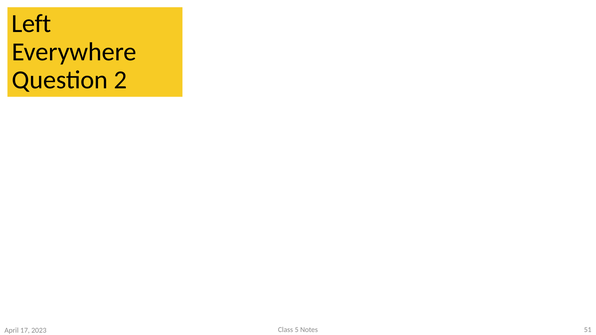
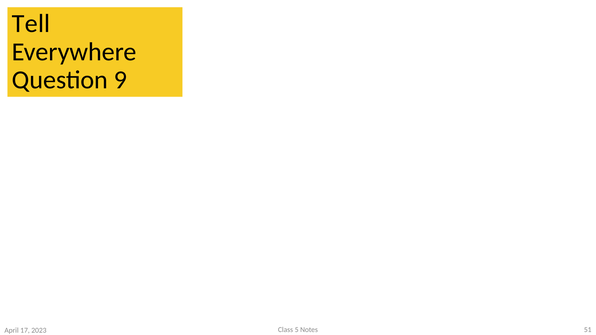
Left: Left -> Tell (31, 24)
2: 2 -> 9 (120, 80)
